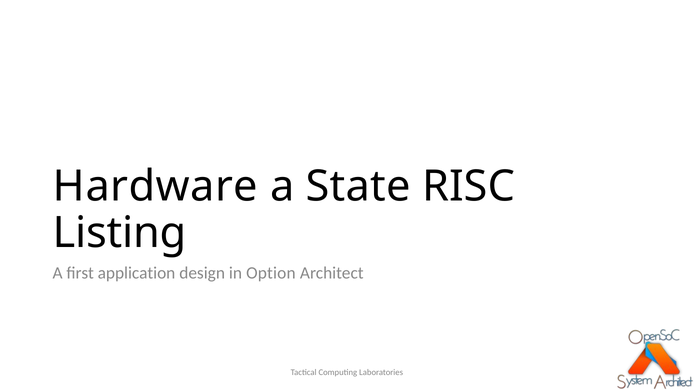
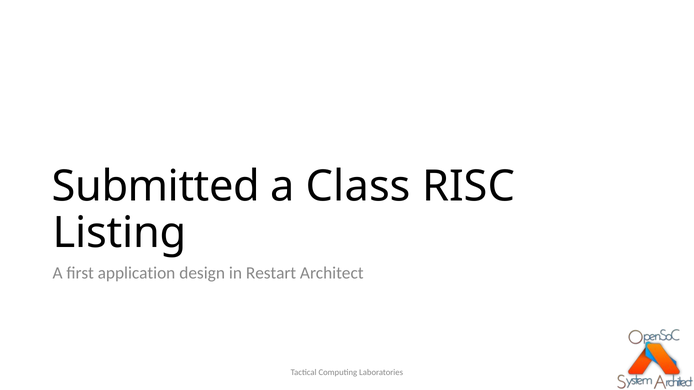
Hardware: Hardware -> Submitted (156, 187)
State: State -> Class (358, 187)
Option: Option -> Restart (271, 273)
